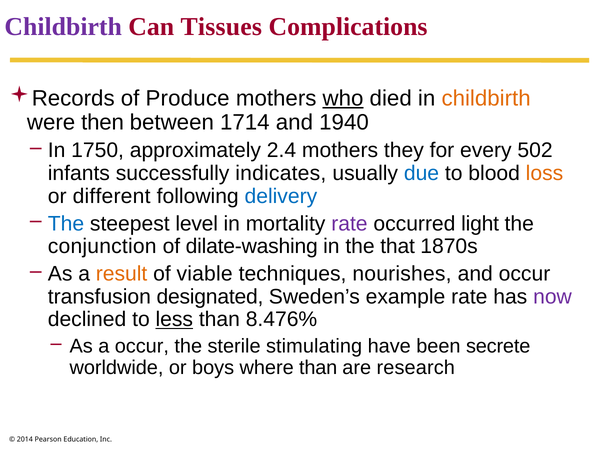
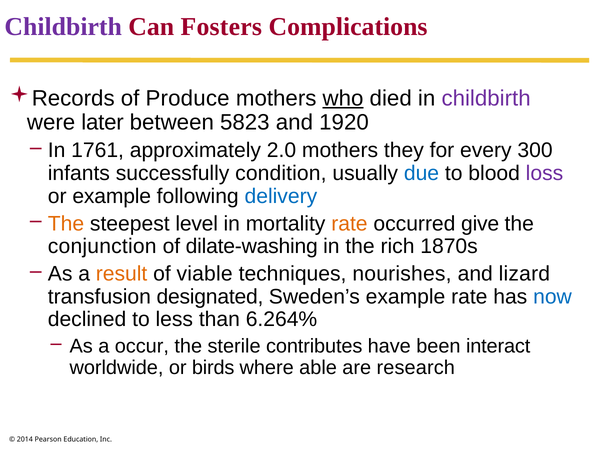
Tissues: Tissues -> Fosters (221, 27)
childbirth colour: orange -> purple (486, 98)
then: then -> later (103, 122)
1714: 1714 -> 5823 (245, 122)
1940: 1940 -> 1920 (344, 122)
1750: 1750 -> 1761 (98, 150)
2.4: 2.4 -> 2.0 (281, 150)
502: 502 -> 300 (535, 150)
indicates: indicates -> condition (281, 173)
loss colour: orange -> purple (545, 173)
or different: different -> example (112, 196)
The colour: blue -> orange (66, 224)
rate colour: purple -> orange (349, 224)
light: light -> give (480, 224)
that: that -> rich (398, 246)
and occur: occur -> lizard (524, 274)
now colour: purple -> blue (552, 297)
less underline: present -> none (174, 319)
8.476%: 8.476% -> 6.264% (282, 319)
stimulating: stimulating -> contributes (314, 346)
secrete: secrete -> interact (498, 346)
boys: boys -> birds (213, 368)
where than: than -> able (318, 368)
